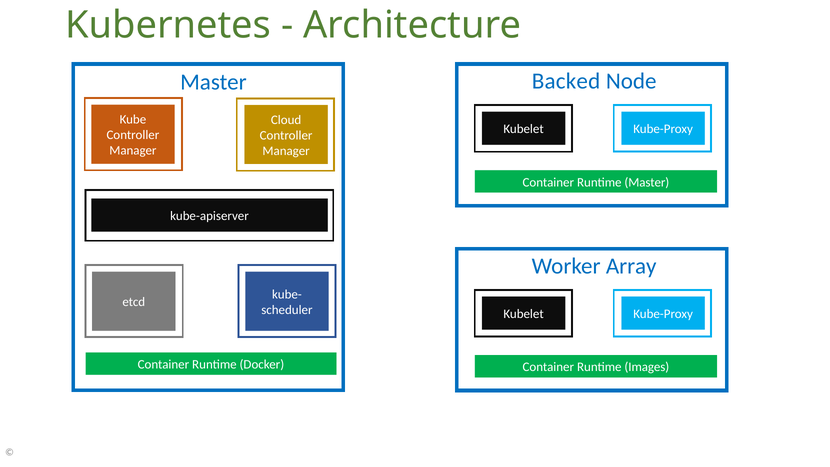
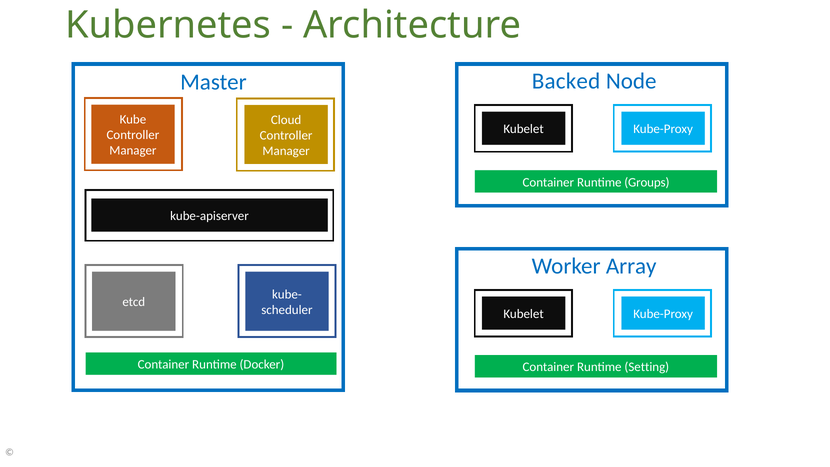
Runtime Master: Master -> Groups (647, 182)
Images: Images -> Setting (647, 367)
